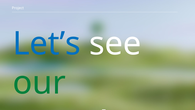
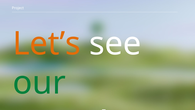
Let’s colour: blue -> orange (47, 44)
